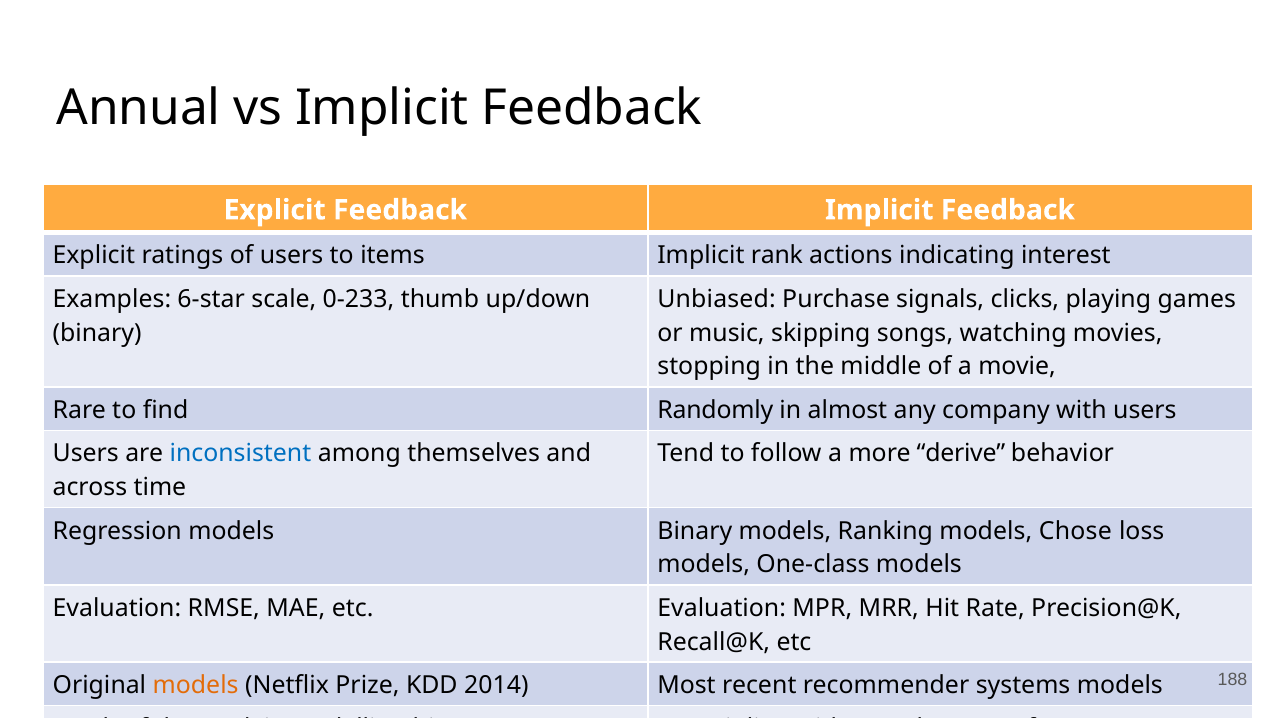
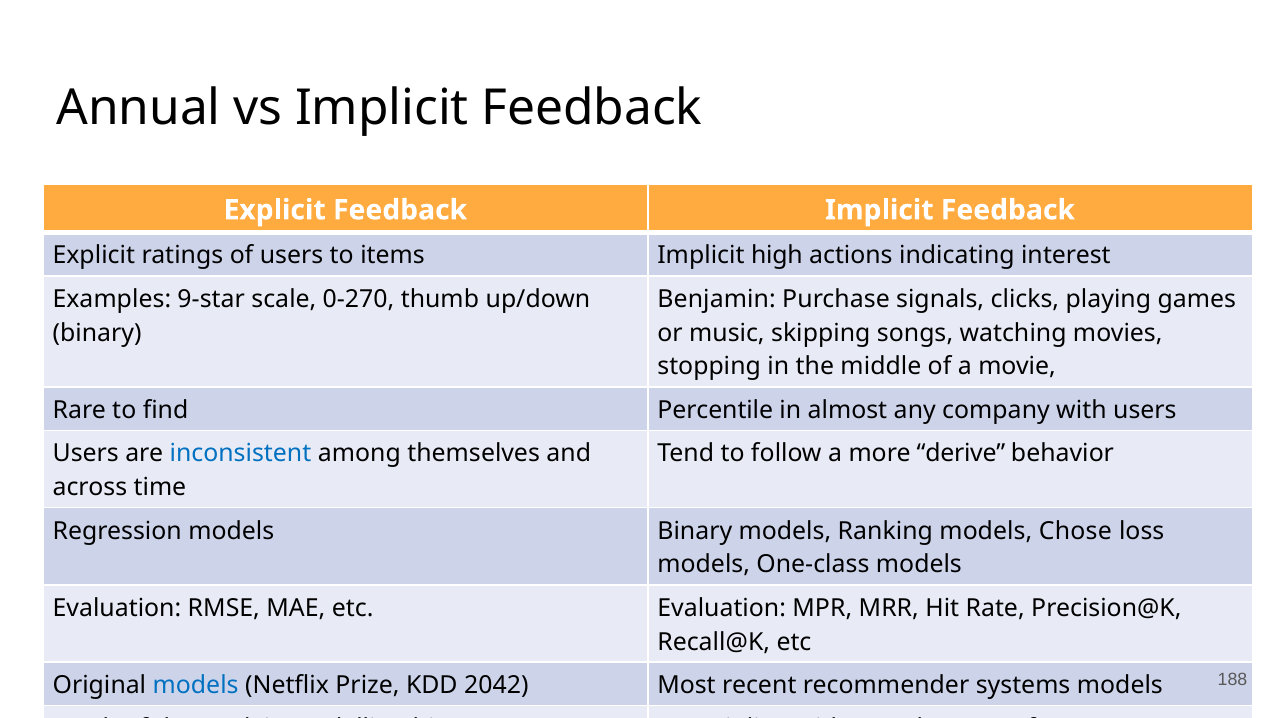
rank: rank -> high (777, 256)
6-star: 6-star -> 9-star (211, 299)
0-233: 0-233 -> 0-270 (358, 299)
Unbiased: Unbiased -> Benjamin (717, 299)
Randomly: Randomly -> Percentile (715, 410)
models colour: orange -> blue (196, 686)
2014: 2014 -> 2042 (496, 686)
